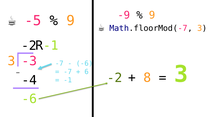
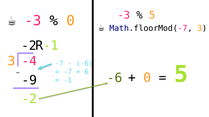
-5: -5 -> -3 (33, 21)
9: 9 -> 0 (71, 21)
-9: -9 -> -3 (124, 15)
9: 9 -> 5 (152, 15)
-3: -3 -> -4 (29, 61)
8: 8 -> 0 (147, 78)
3: 3 -> 5 (181, 75)
-2: -2 -> -6 (115, 78)
-4: -4 -> -9 (29, 81)
-6: -6 -> -2 (29, 99)
